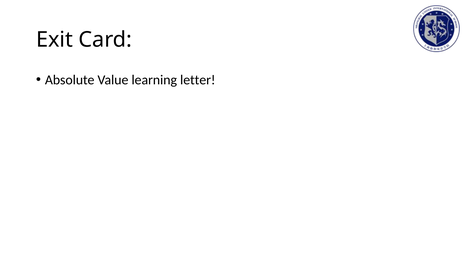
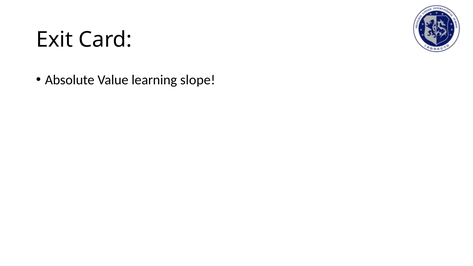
letter: letter -> slope (198, 80)
